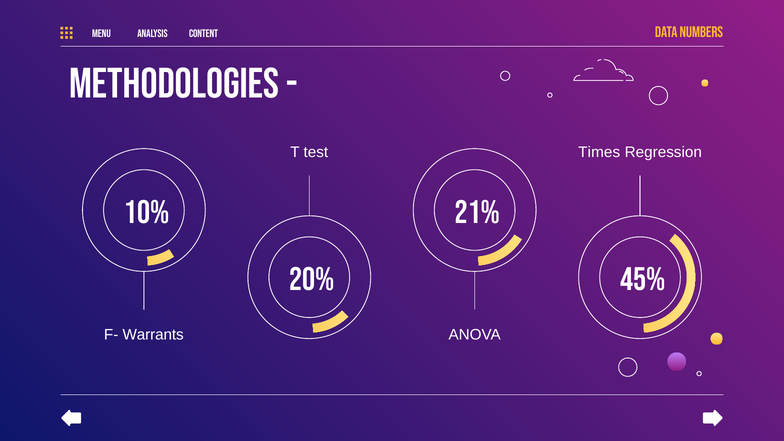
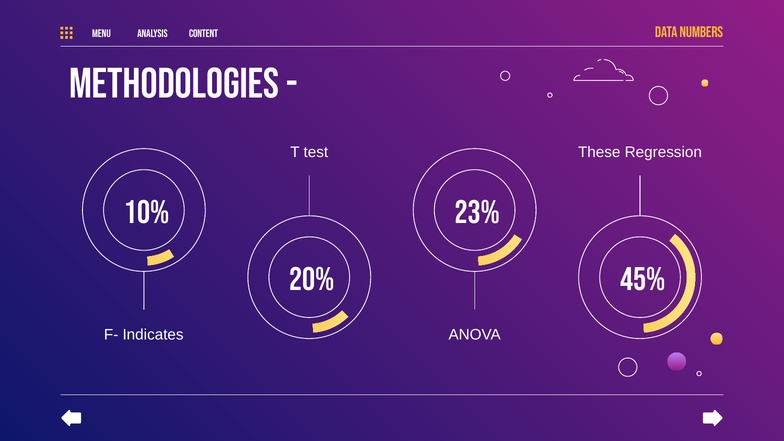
Times: Times -> These (599, 152)
21%: 21% -> 23% (477, 212)
Warrants: Warrants -> Indicates (153, 335)
